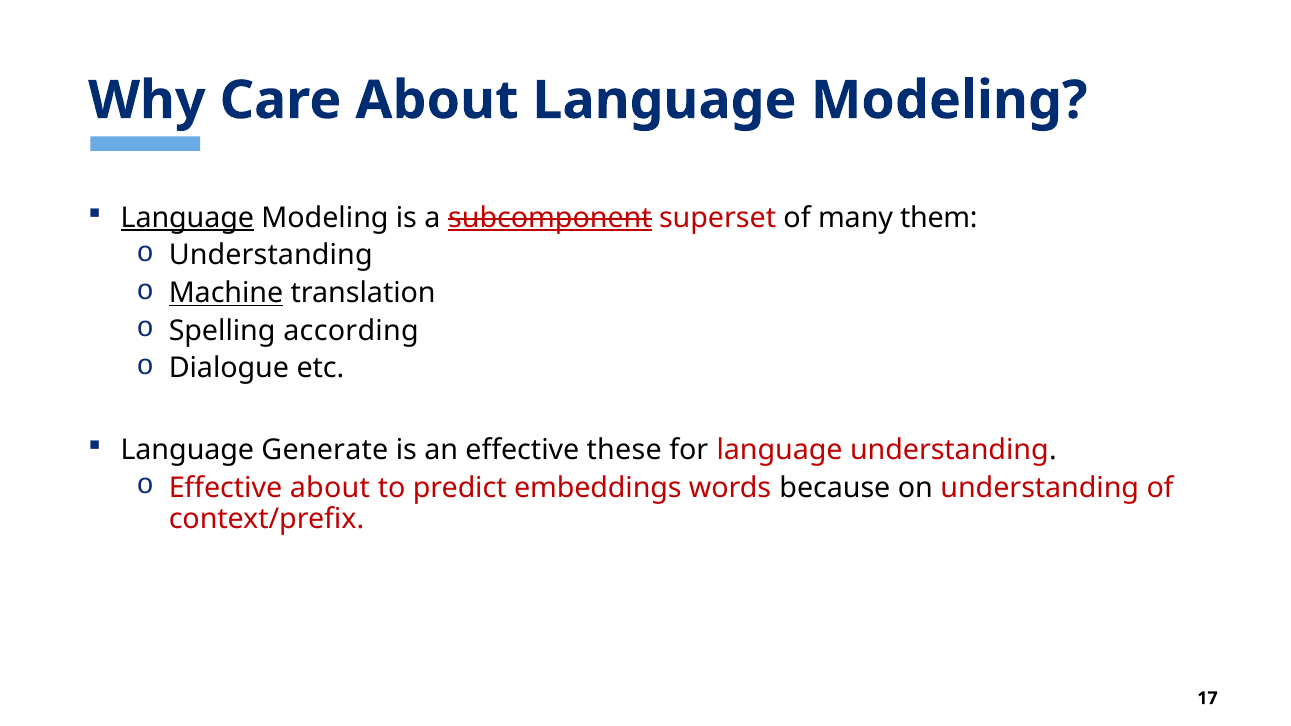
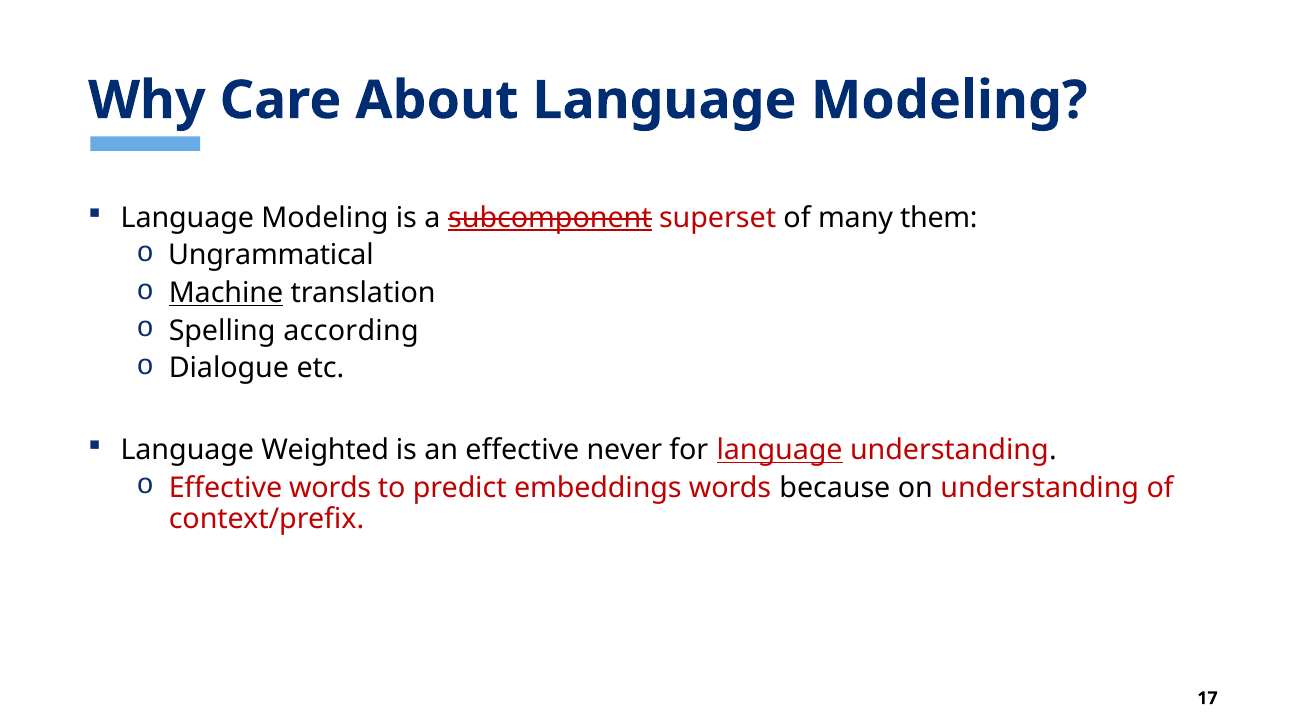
Language underline: present -> none (187, 218)
Understanding: Understanding -> Ungrammatical (271, 256)
Generate: Generate -> Weighted (325, 450)
these: these -> never (624, 450)
language underline: none -> present (780, 450)
Effective about: about -> words (330, 488)
